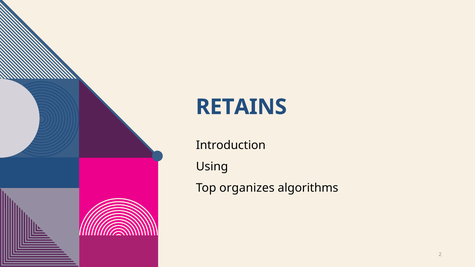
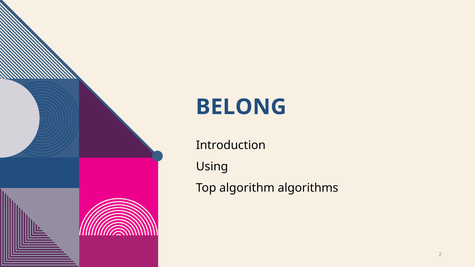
RETAINS: RETAINS -> BELONG (241, 107)
organizes: organizes -> algorithm (247, 188)
